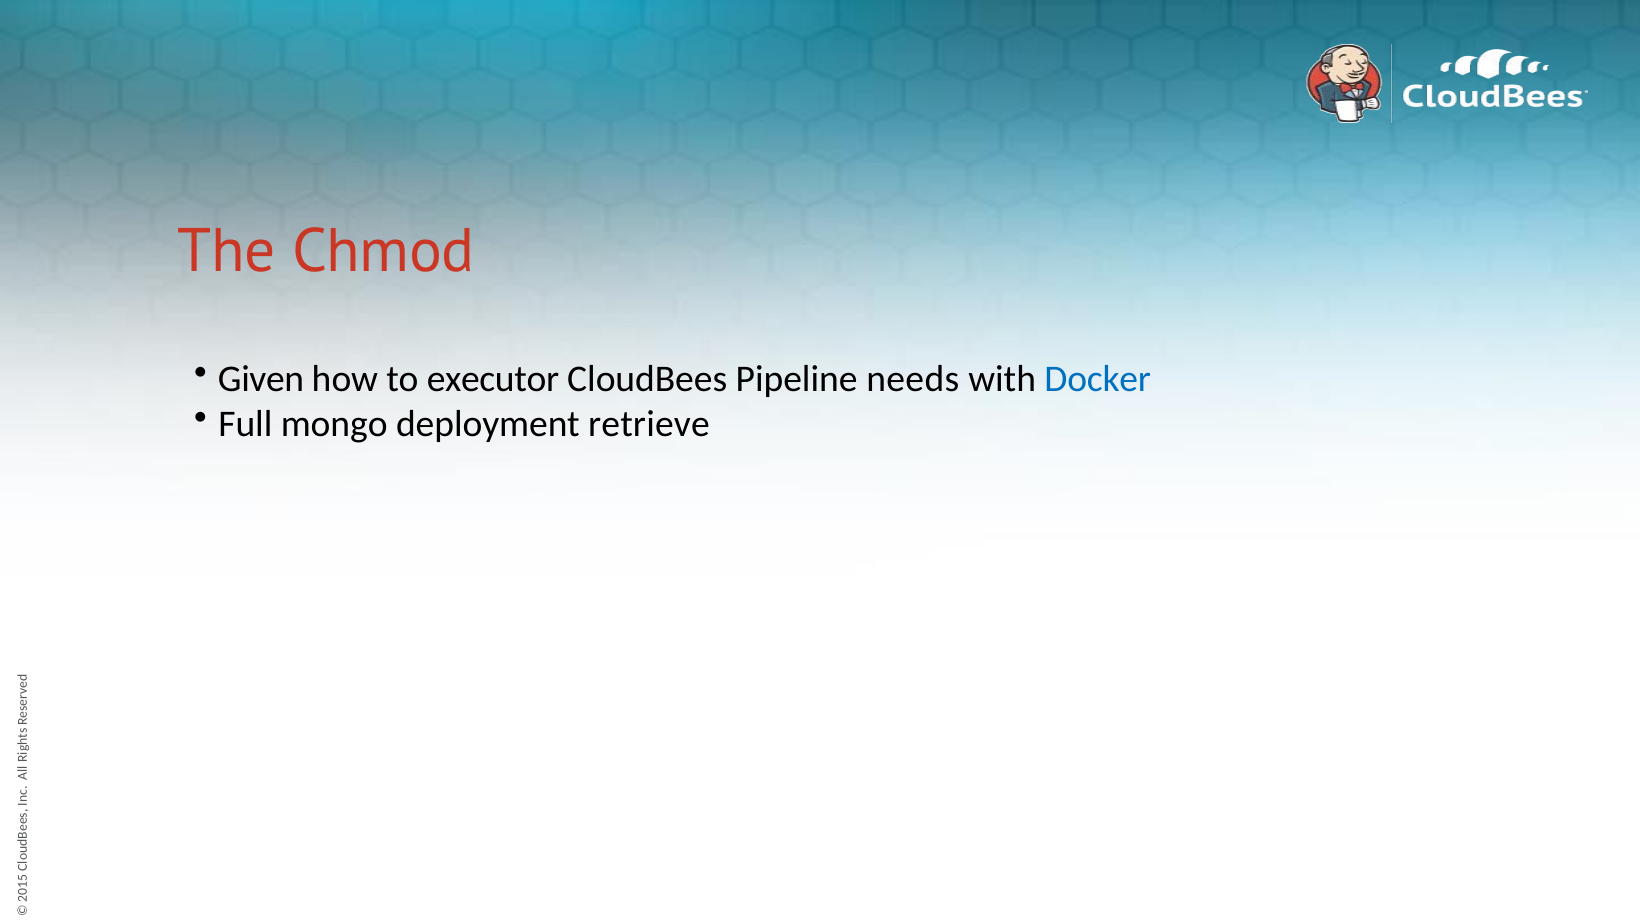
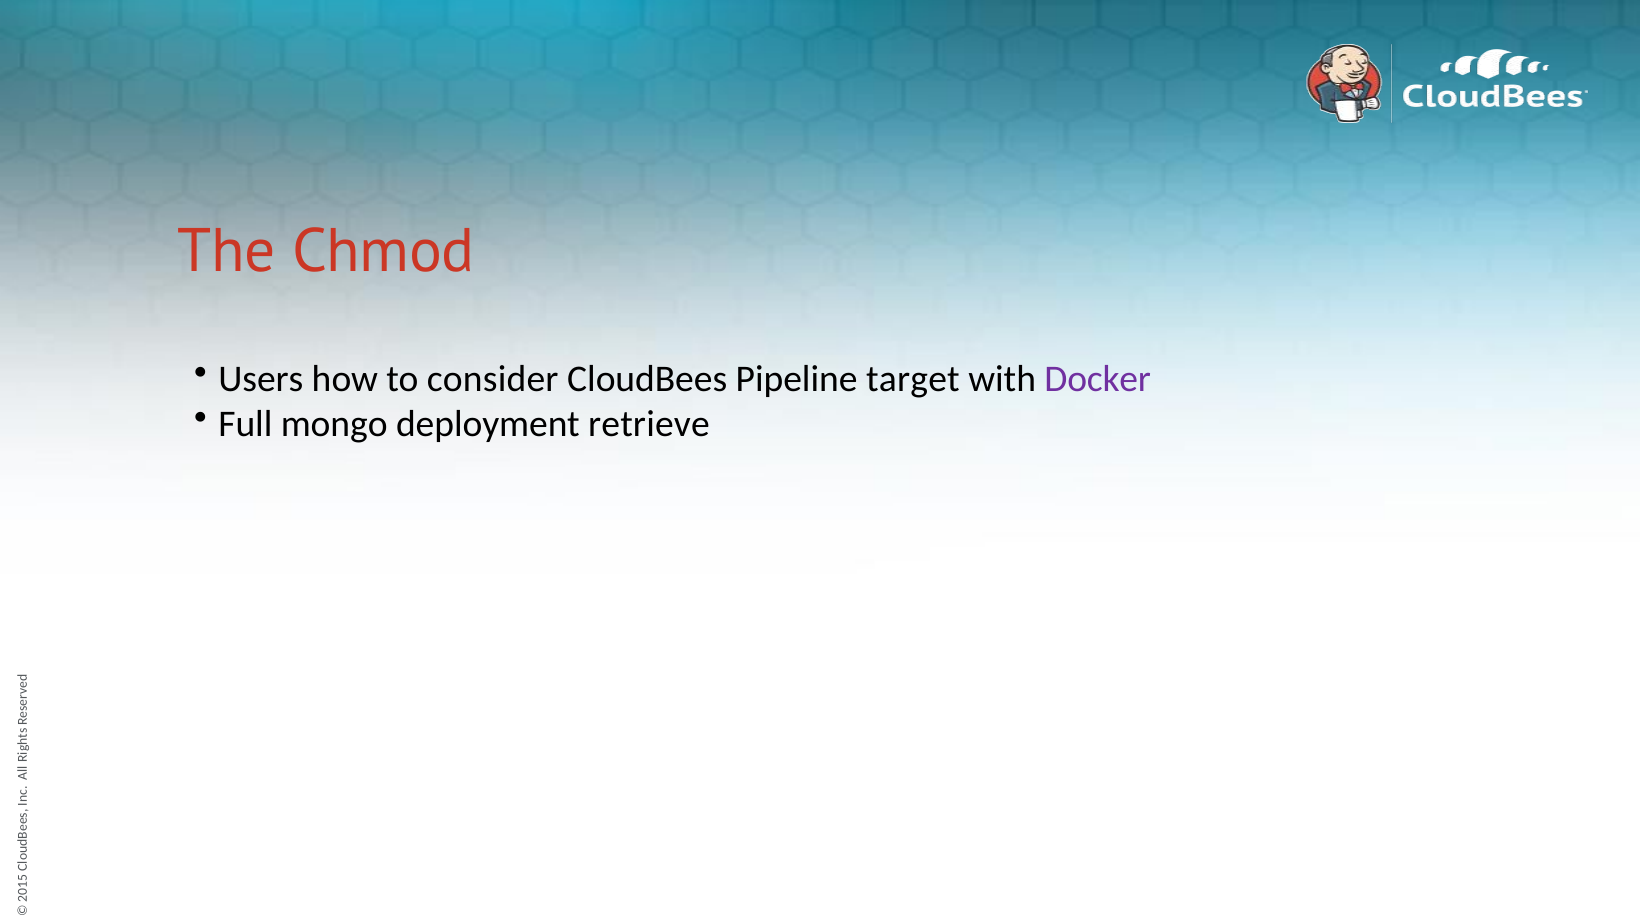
Given: Given -> Users (261, 379)
executor: executor -> consider (493, 379)
needs: needs -> target (913, 379)
Docker colour: blue -> purple (1098, 379)
